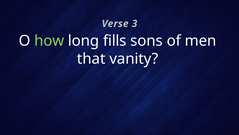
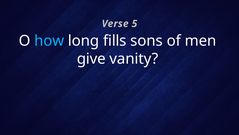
3: 3 -> 5 (134, 24)
how colour: light green -> light blue (49, 41)
that: that -> give (91, 59)
